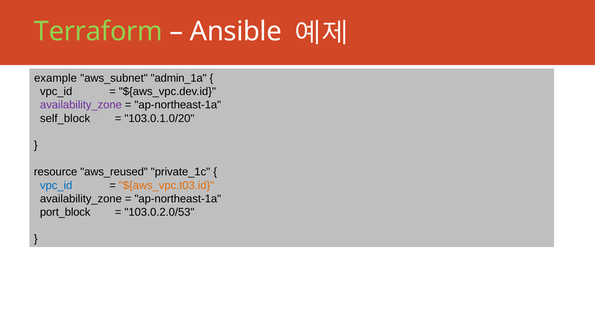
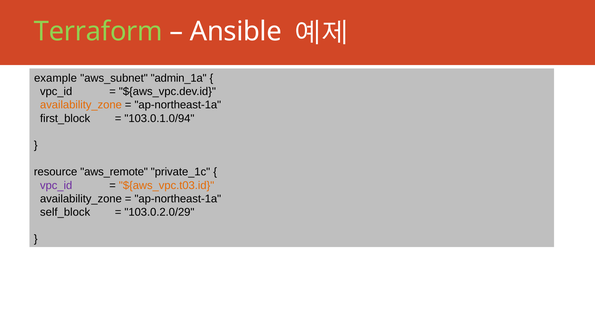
availability_zone colour: purple -> orange (81, 105)
self_block: self_block -> first_block (65, 118)
103.0.1.0/20: 103.0.1.0/20 -> 103.0.1.0/94 (159, 118)
aws_reused: aws_reused -> aws_remote (114, 172)
vpc_id colour: blue -> purple (56, 185)
port_block: port_block -> self_block (65, 212)
103.0.2.0/53: 103.0.2.0/53 -> 103.0.2.0/29 (159, 212)
